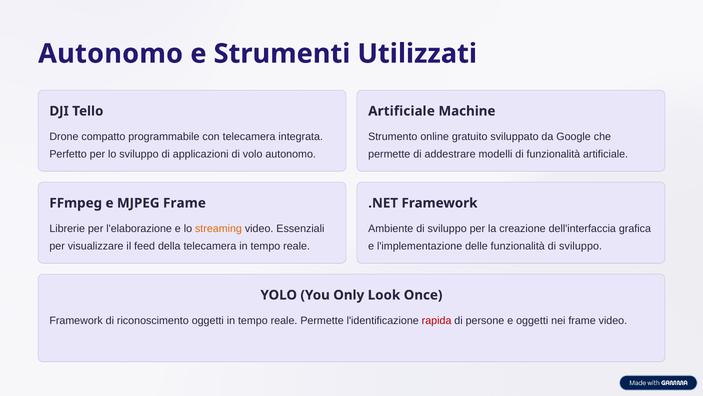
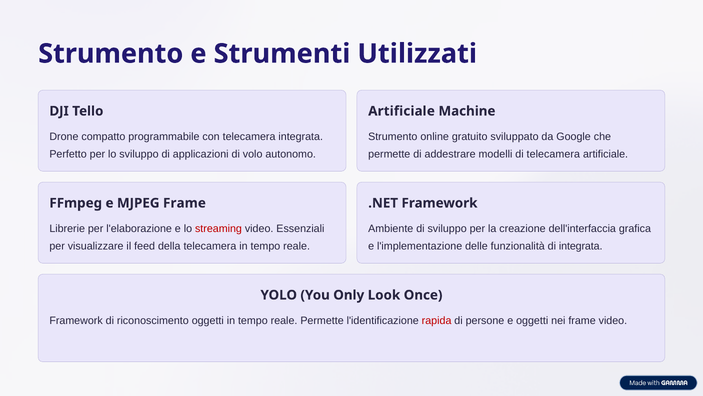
Autonomo: Autonomo -> Strumento (111, 54)
di funzionalità: funzionalità -> telecamera (553, 154)
streaming colour: orange -> red (218, 228)
funzionalità di sviluppo: sviluppo -> integrata (581, 246)
